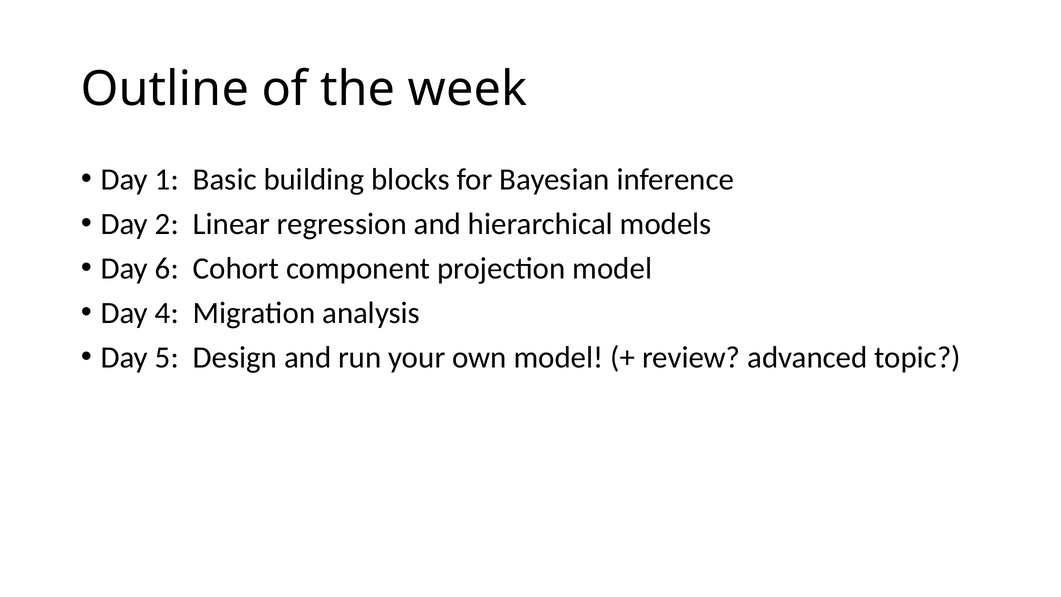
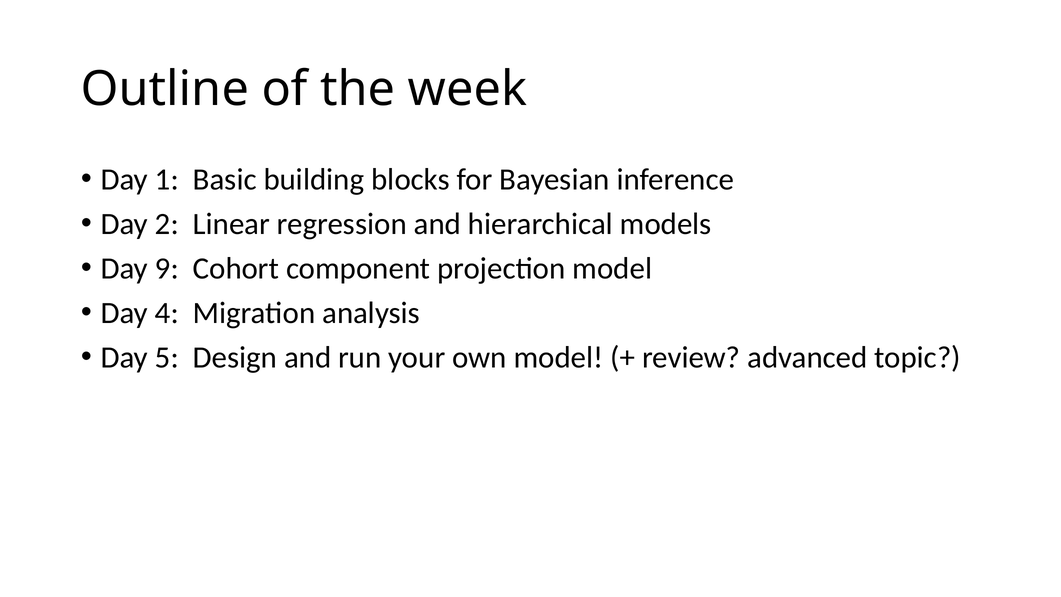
6: 6 -> 9 (167, 268)
